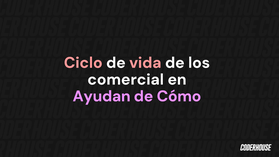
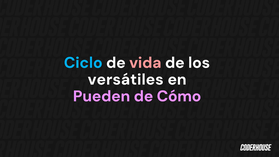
Ciclo colour: pink -> light blue (83, 63)
comercial: comercial -> versátiles (126, 79)
Ayudan: Ayudan -> Pueden (102, 96)
